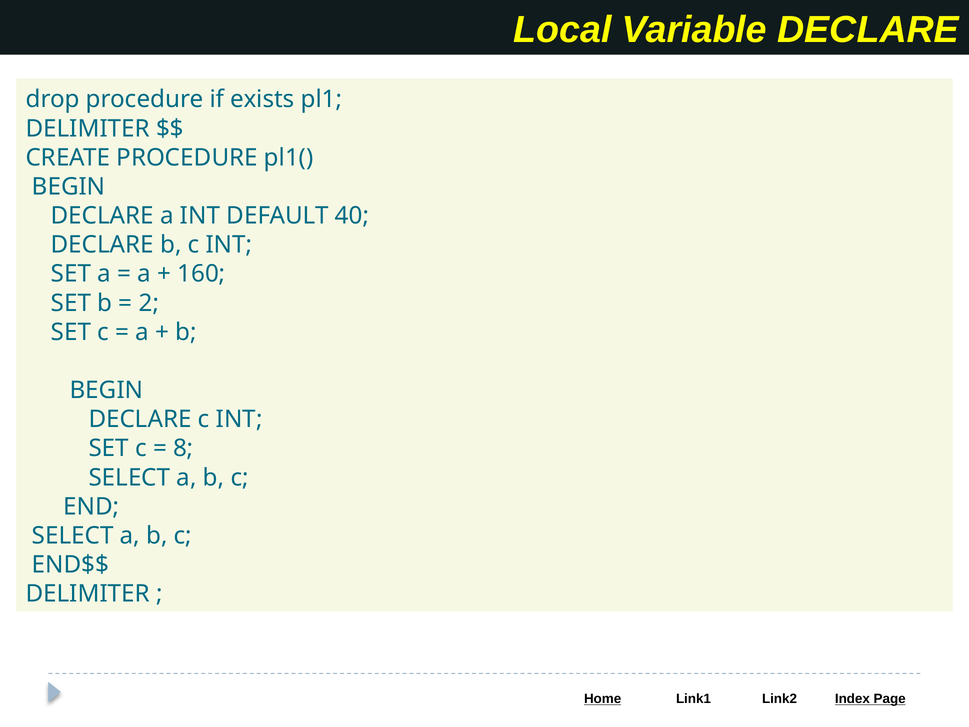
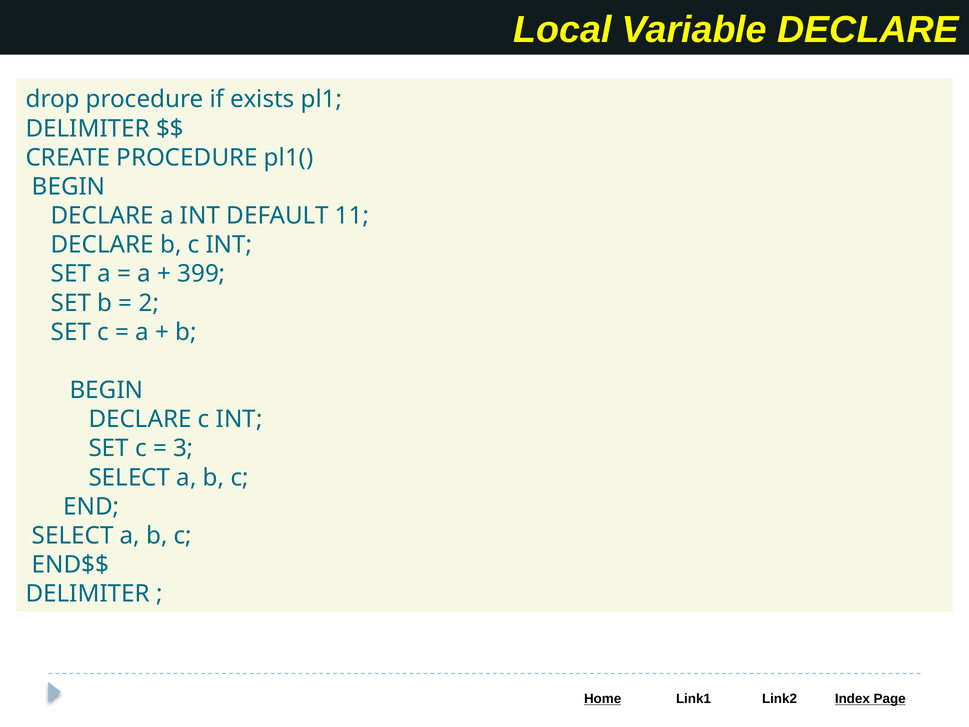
40: 40 -> 11 (352, 216)
160: 160 -> 399 (201, 274)
8: 8 -> 3 (183, 448)
